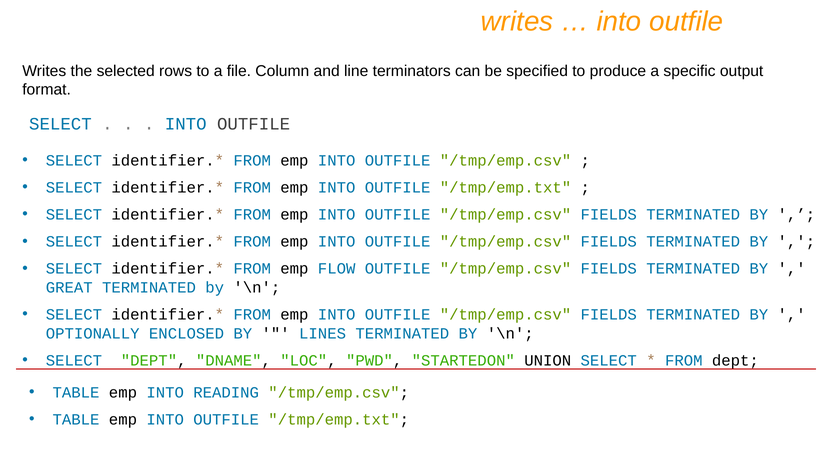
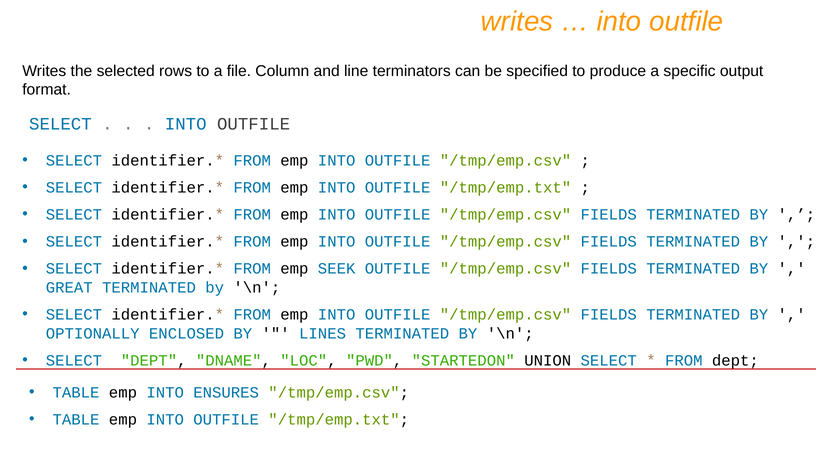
FLOW: FLOW -> SEEK (337, 269)
READING: READING -> ENSURES (226, 392)
